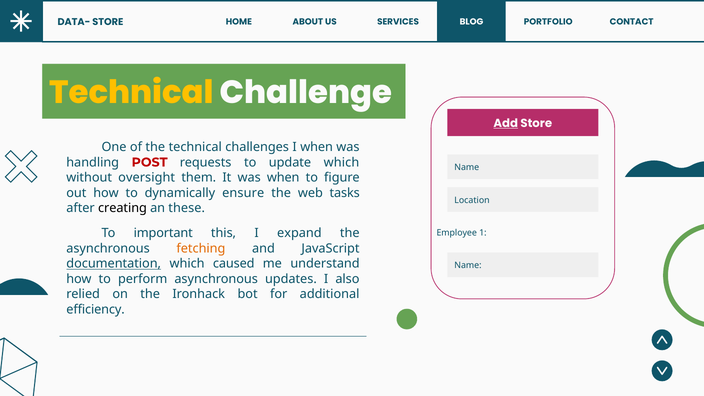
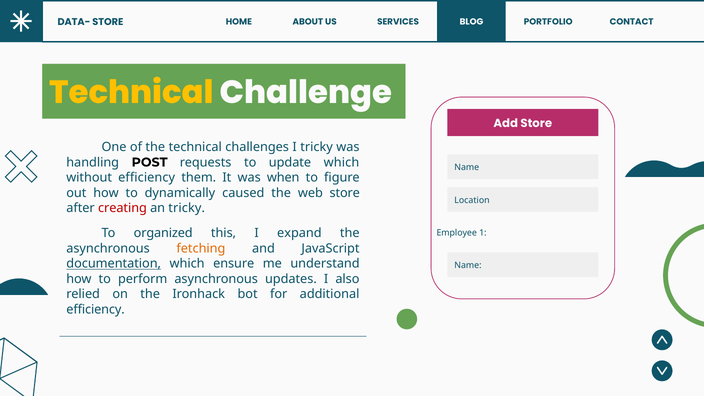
Add underline: present -> none (506, 123)
I when: when -> tricky (317, 147)
POST colour: red -> black (150, 162)
without oversight: oversight -> efficiency (147, 178)
ensure: ensure -> caused (243, 193)
web tasks: tasks -> store (345, 193)
creating colour: black -> red (122, 208)
an these: these -> tricky (187, 208)
important: important -> organized (163, 233)
caused: caused -> ensure (234, 264)
